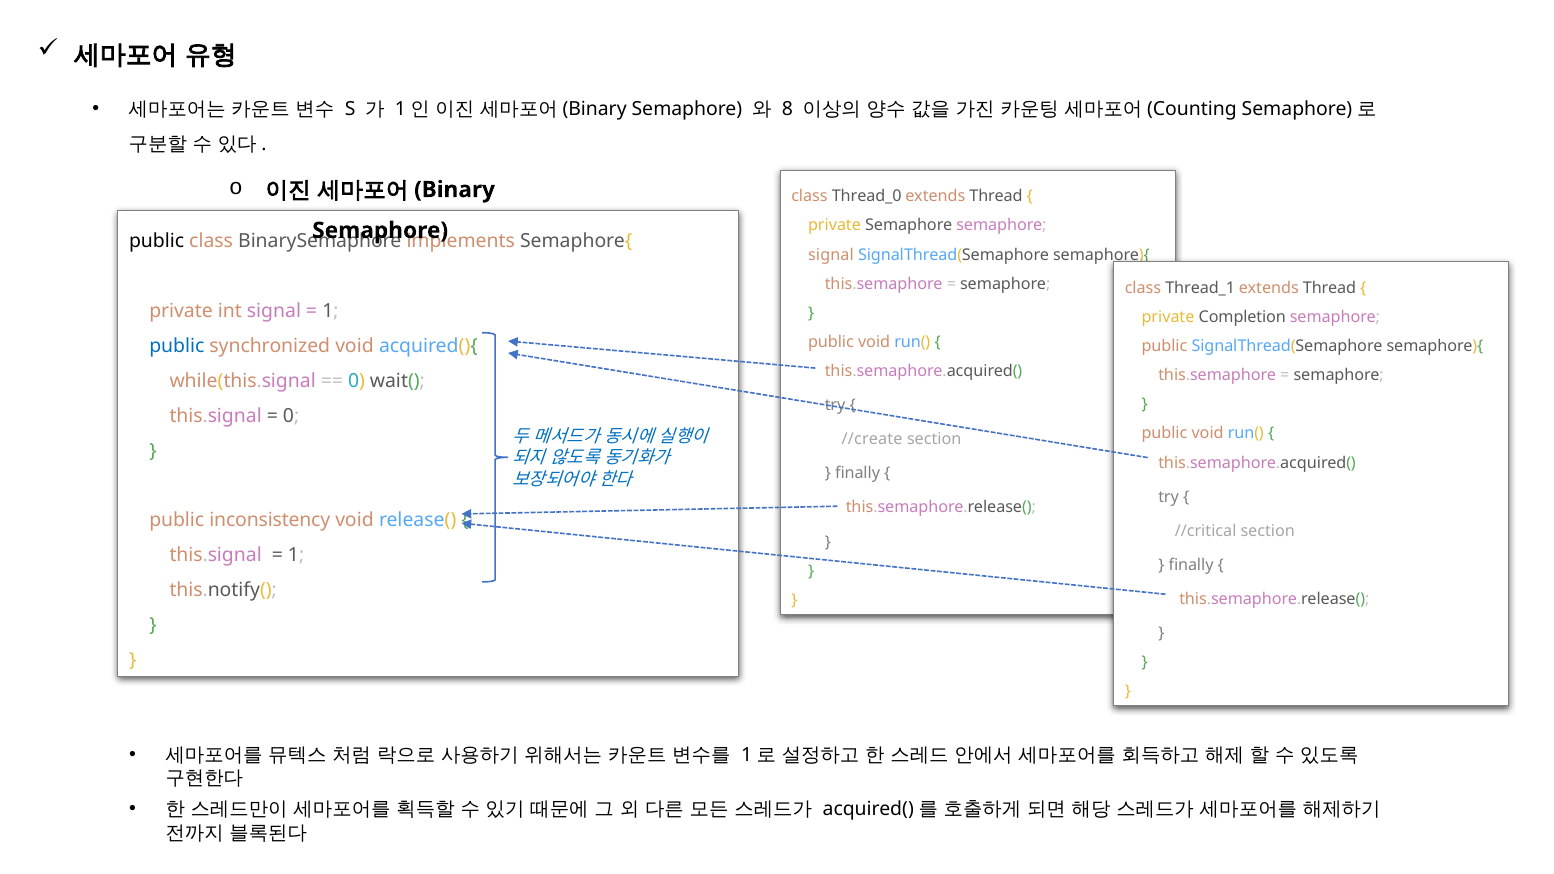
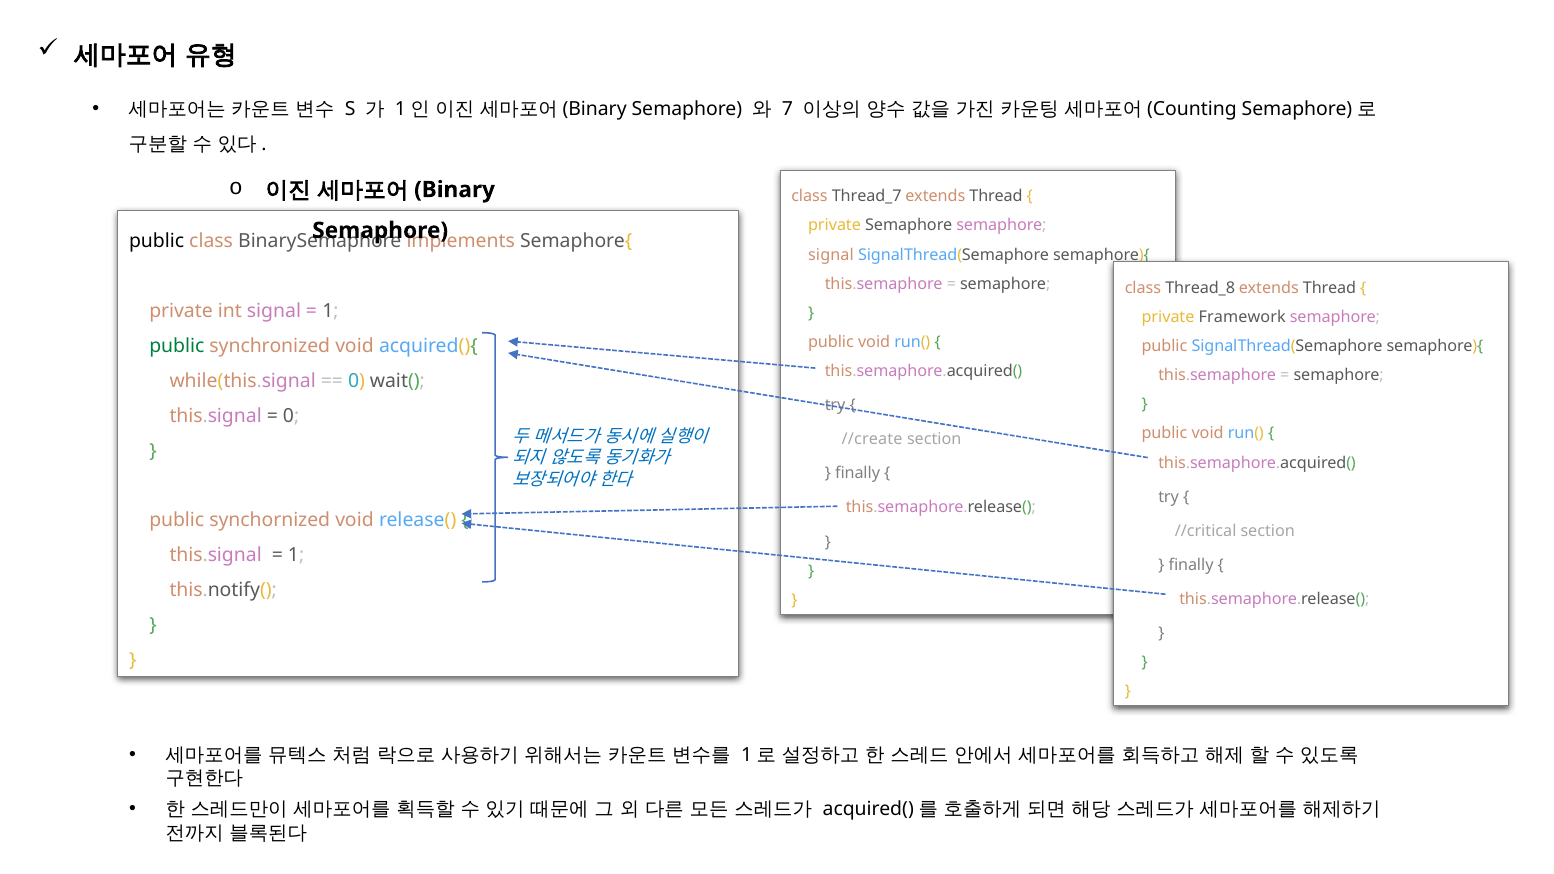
8: 8 -> 7 (787, 109)
Thread_0: Thread_0 -> Thread_7 (867, 196)
Thread_1: Thread_1 -> Thread_8 (1200, 288)
Completion: Completion -> Framework (1242, 317)
public colour: blue -> green (177, 346)
inconsistency: inconsistency -> synchornized (270, 521)
